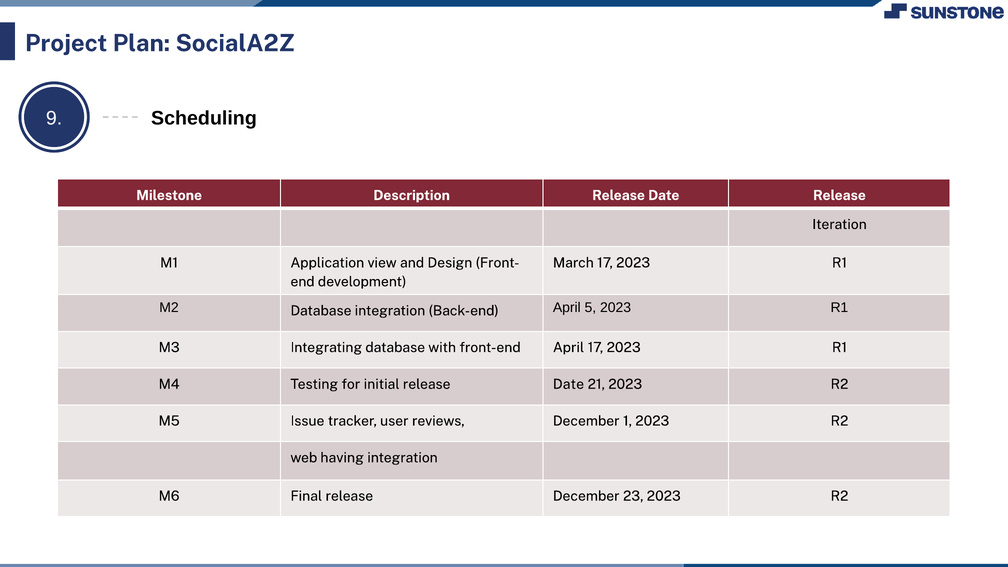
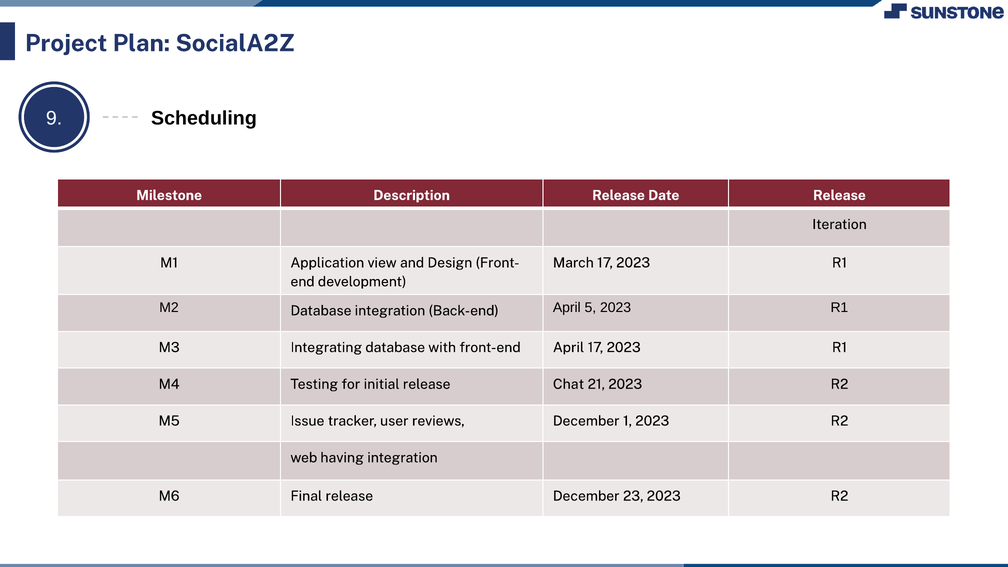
initial release Date: Date -> Chat (568, 384)
